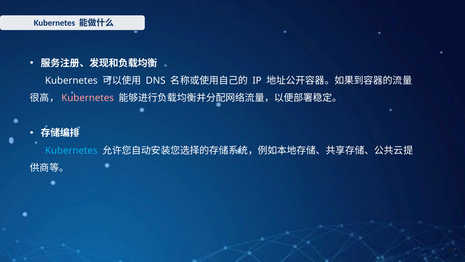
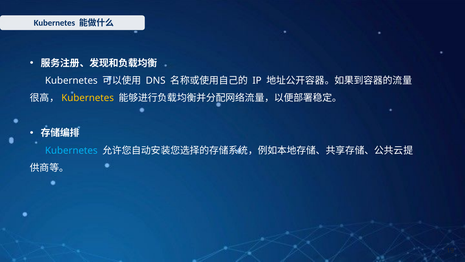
Kubernetes colour: pink -> yellow (88, 98)
